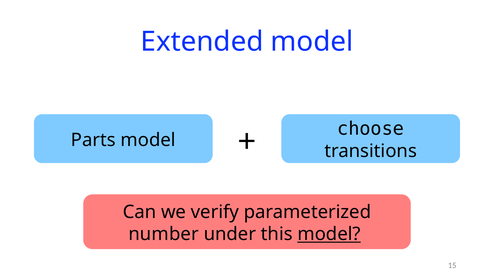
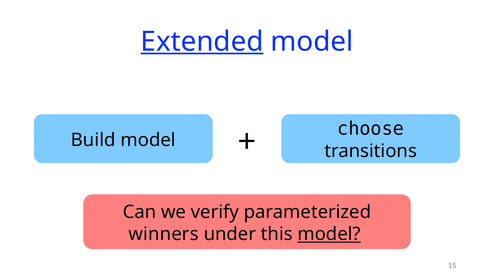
Extended underline: none -> present (202, 41)
Parts: Parts -> Build (93, 140)
number: number -> winners (164, 234)
